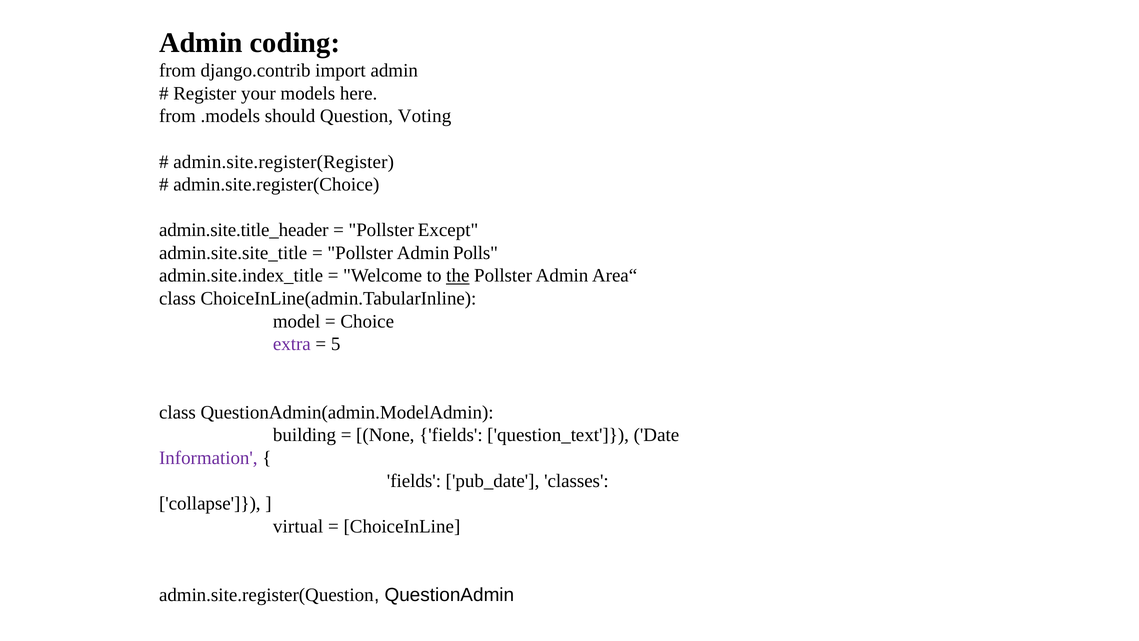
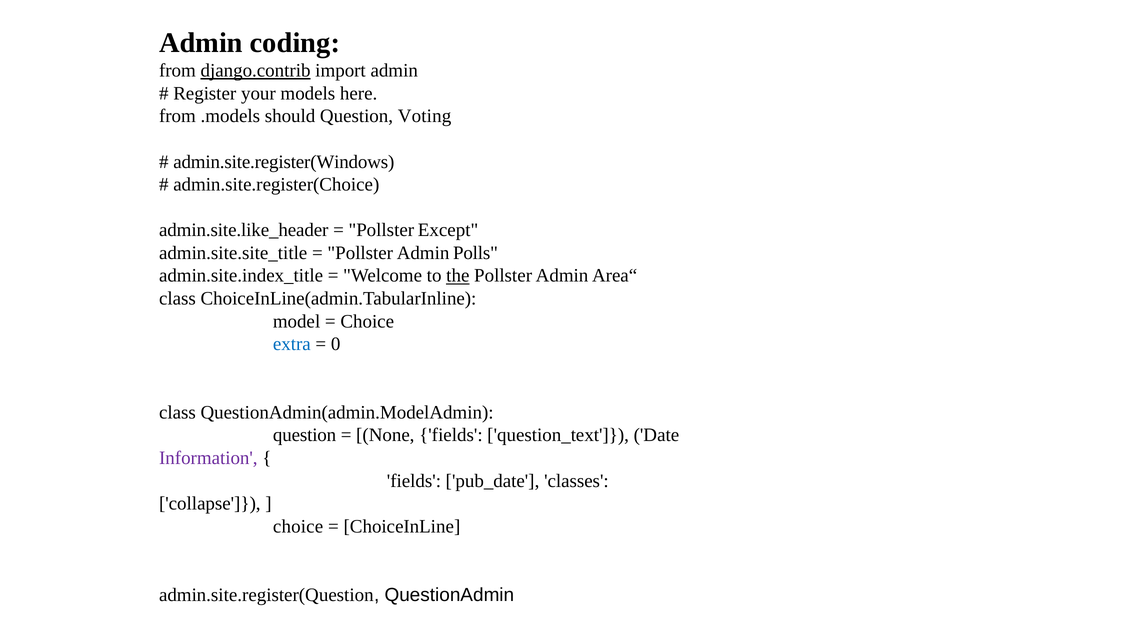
django.contrib underline: none -> present (256, 71)
admin.site.register(Register: admin.site.register(Register -> admin.site.register(Windows (284, 162)
admin.site.title_header: admin.site.title_header -> admin.site.like_header (244, 230)
extra colour: purple -> blue (292, 344)
5: 5 -> 0 (336, 344)
building: building -> question (305, 435)
virtual: virtual -> choice (298, 526)
